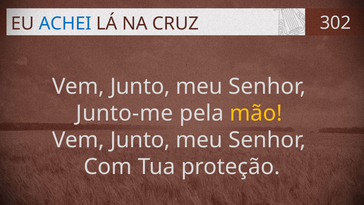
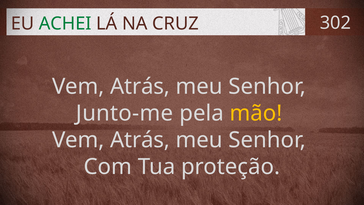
ACHEI colour: blue -> green (65, 24)
Junto: Junto -> Atrás (140, 86)
Junto: Junto -> Atrás (140, 140)
